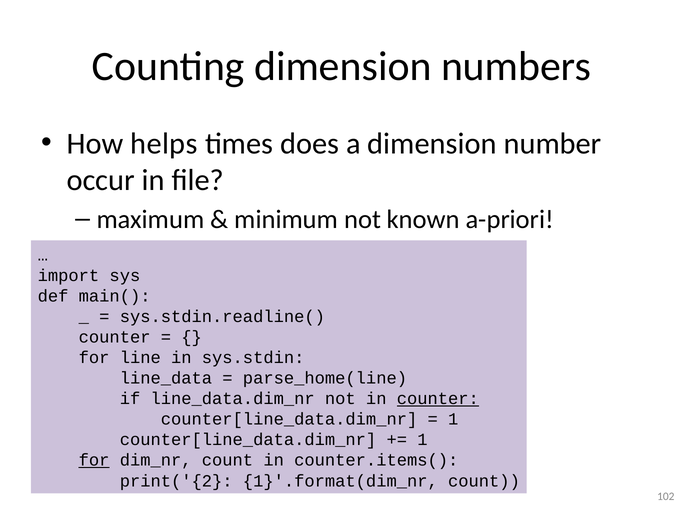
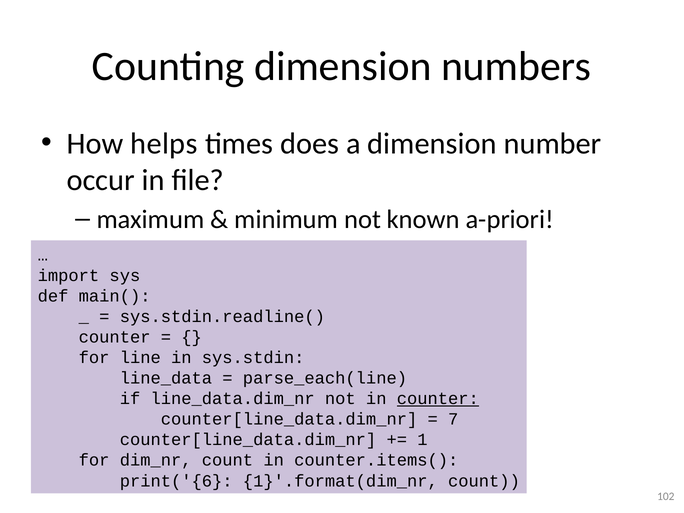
parse_home(line: parse_home(line -> parse_each(line (325, 378)
1: 1 -> 7 (453, 419)
for underline: present -> none (94, 460)
print('{2: print('{2 -> print('{6 (176, 481)
